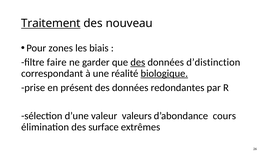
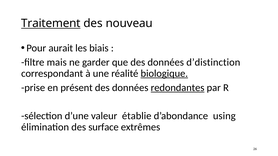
zones: zones -> aurait (61, 48)
faire: faire -> mais (57, 62)
des underline: present -> none (138, 62)
redondantes underline: none -> present (178, 88)
valeurs: valeurs -> établie (137, 116)
cours: cours -> using (224, 116)
